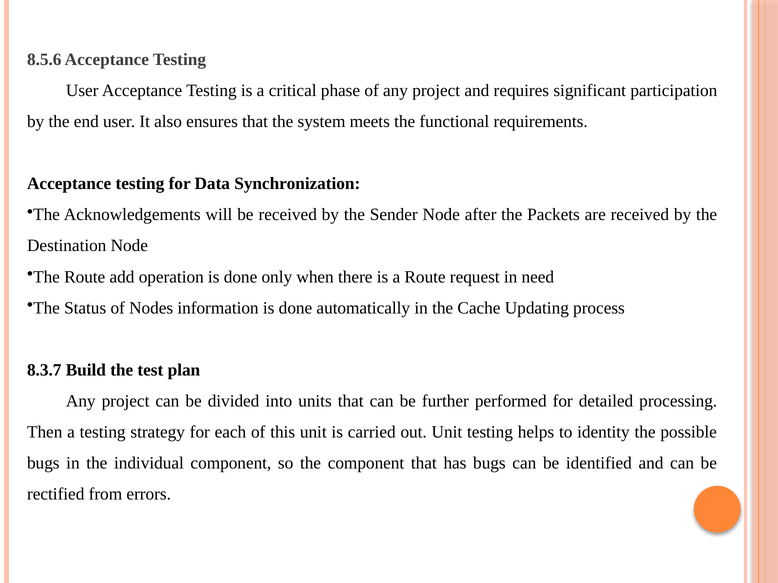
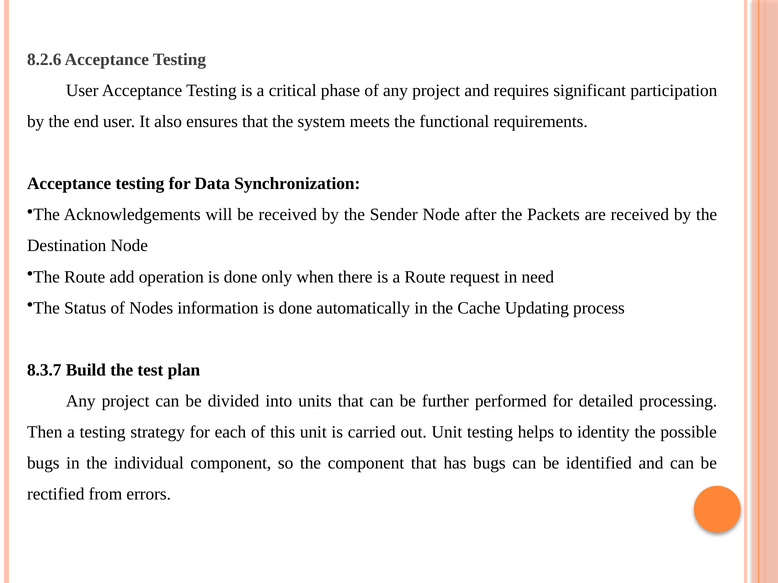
8.5.6: 8.5.6 -> 8.2.6 (44, 59)
